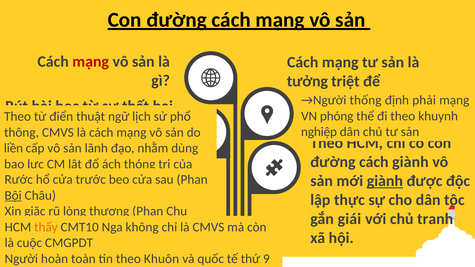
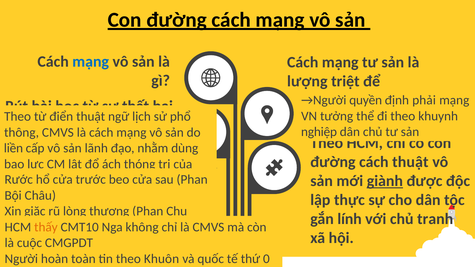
mạng colour: red -> blue (91, 62)
tưởng: tưởng -> lượng (307, 81)
thống: thống -> quyền (366, 100)
VN phóng: phóng -> tưởng (337, 116)
cách giành: giành -> thuật (410, 162)
Bội underline: present -> none (13, 195)
giái: giái -> lính (350, 219)
9: 9 -> 0 (266, 259)
